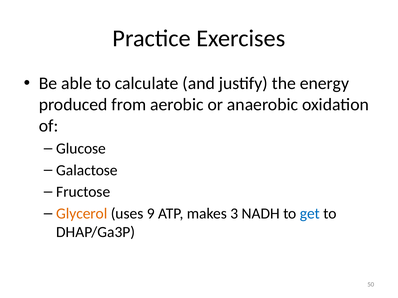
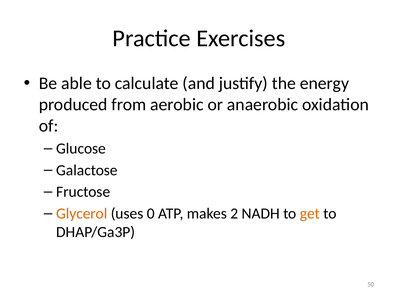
9: 9 -> 0 (151, 214)
3: 3 -> 2 (234, 214)
get colour: blue -> orange (310, 214)
